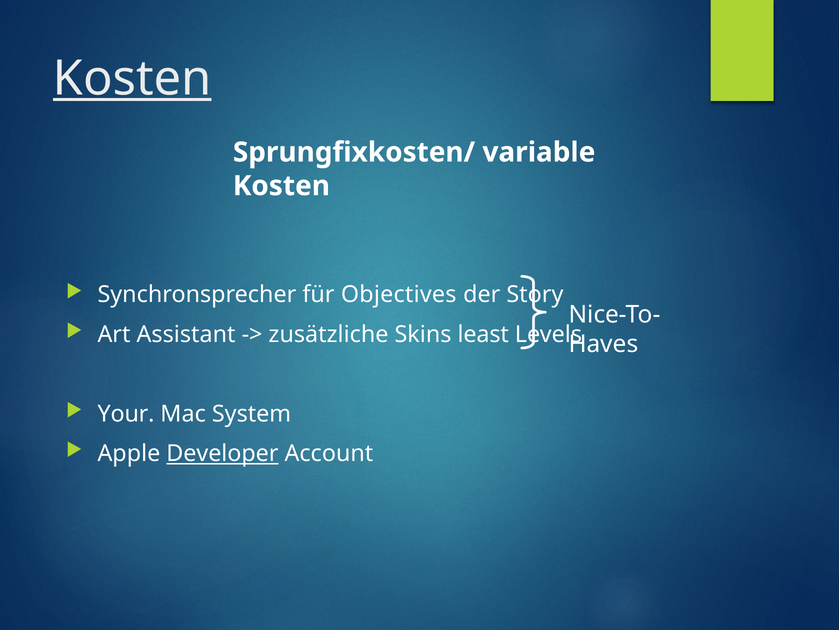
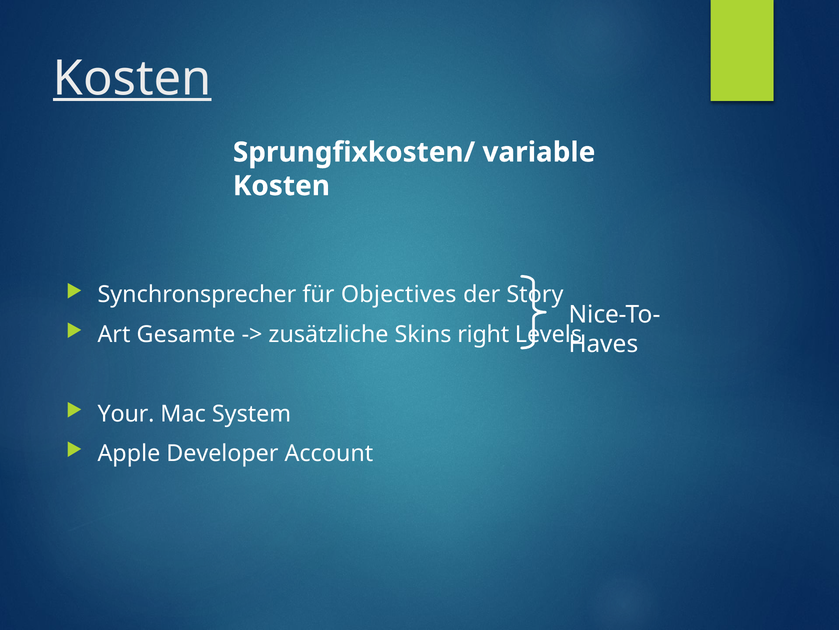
Assistant: Assistant -> Gesamte (186, 334)
least: least -> right (483, 334)
Developer underline: present -> none (222, 453)
